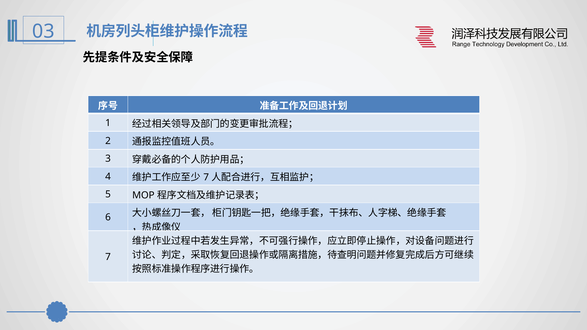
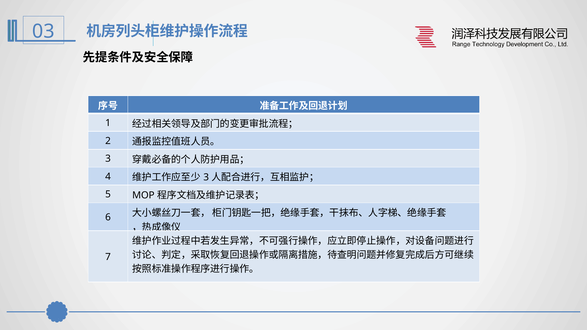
7: 7 -> 3 (206, 177)
